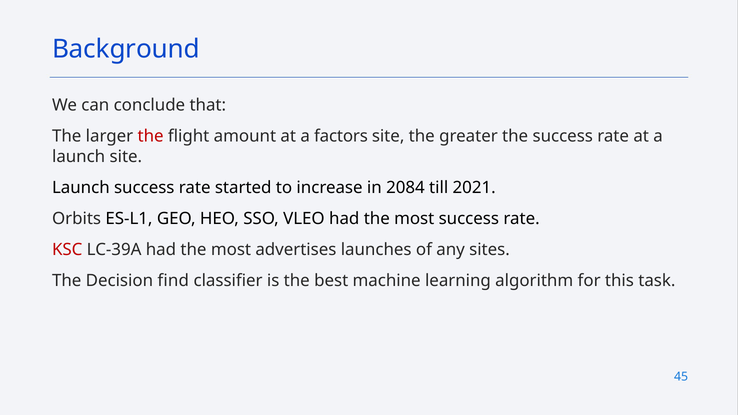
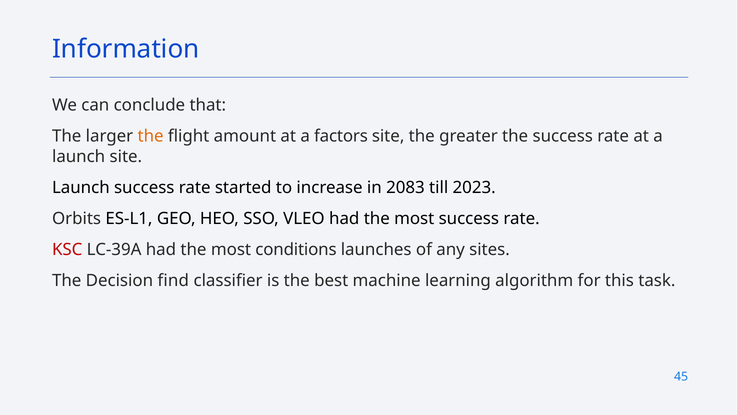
Background: Background -> Information (126, 49)
the colour: red -> orange (151, 136)
2084: 2084 -> 2083 (405, 188)
2021: 2021 -> 2023 (474, 188)
advertises: advertises -> conditions (296, 250)
